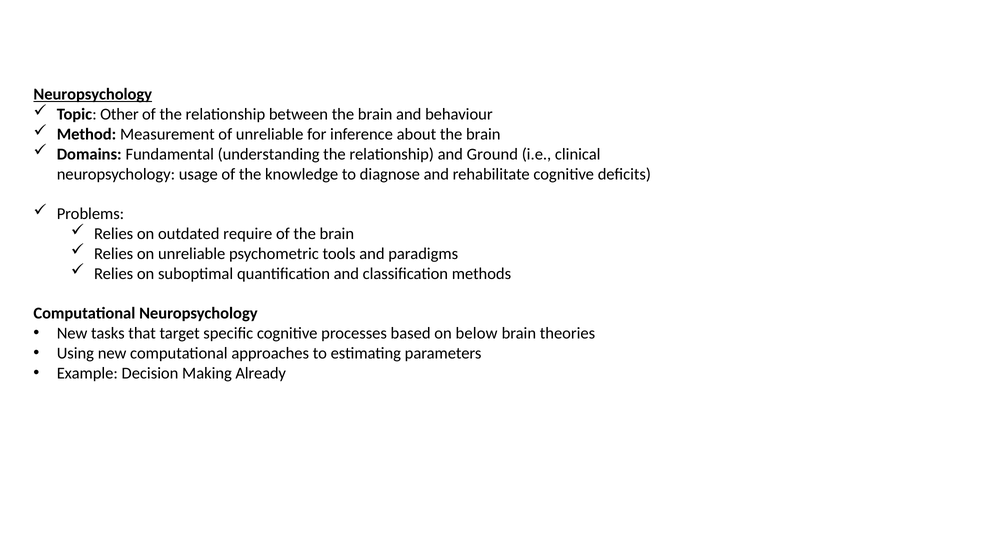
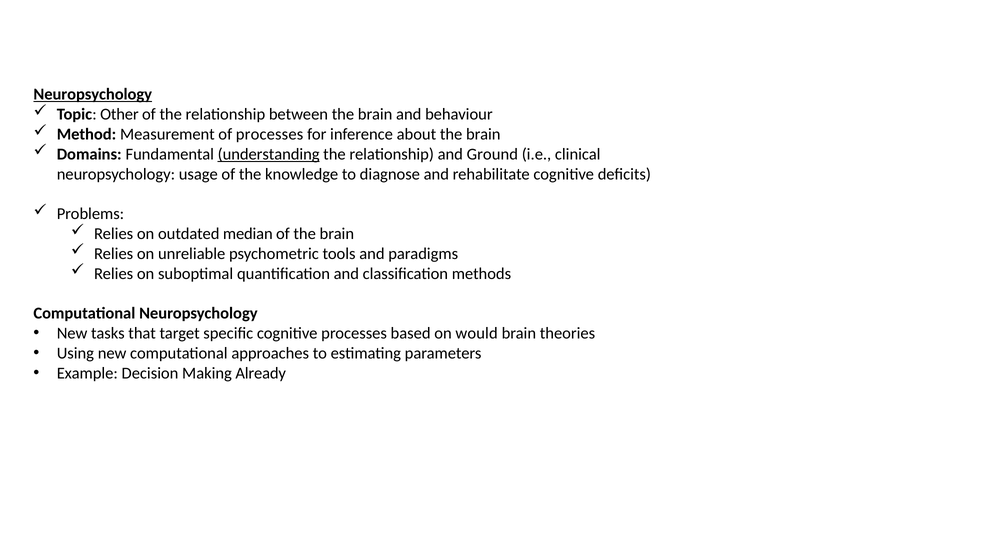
of unreliable: unreliable -> processes (270, 134)
understanding underline: none -> present (269, 154)
require: require -> median (248, 234)
below: below -> would (477, 333)
